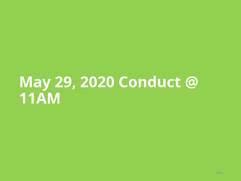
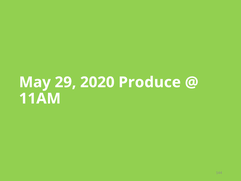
Conduct: Conduct -> Produce (150, 82)
